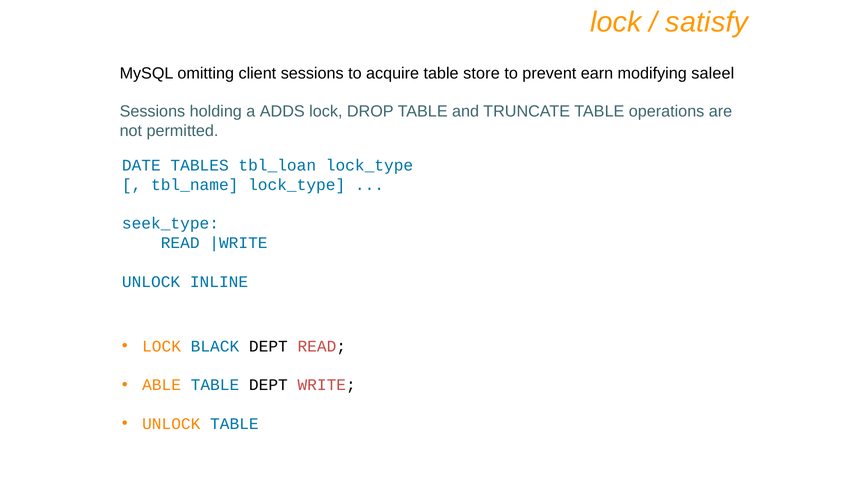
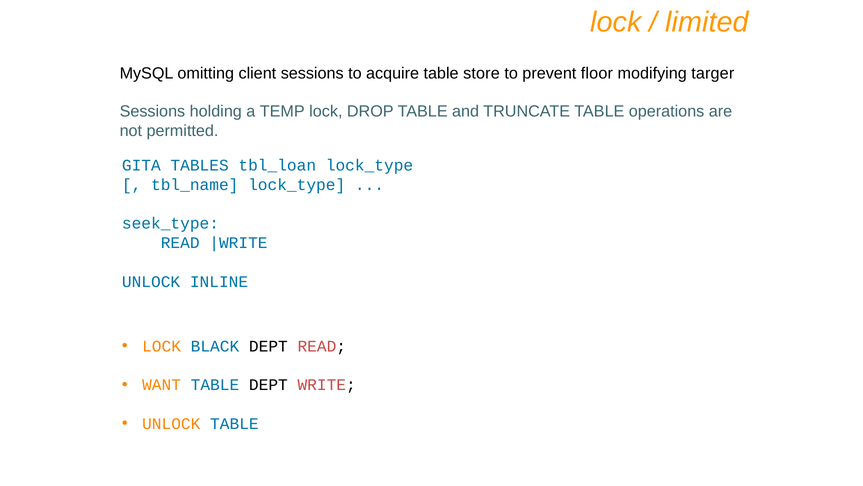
satisfy: satisfy -> limited (707, 22)
earn: earn -> floor (597, 73)
saleel: saleel -> targer (713, 73)
ADDS: ADDS -> TEMP (282, 111)
DATE: DATE -> GITA (141, 165)
ABLE: ABLE -> WANT (162, 385)
